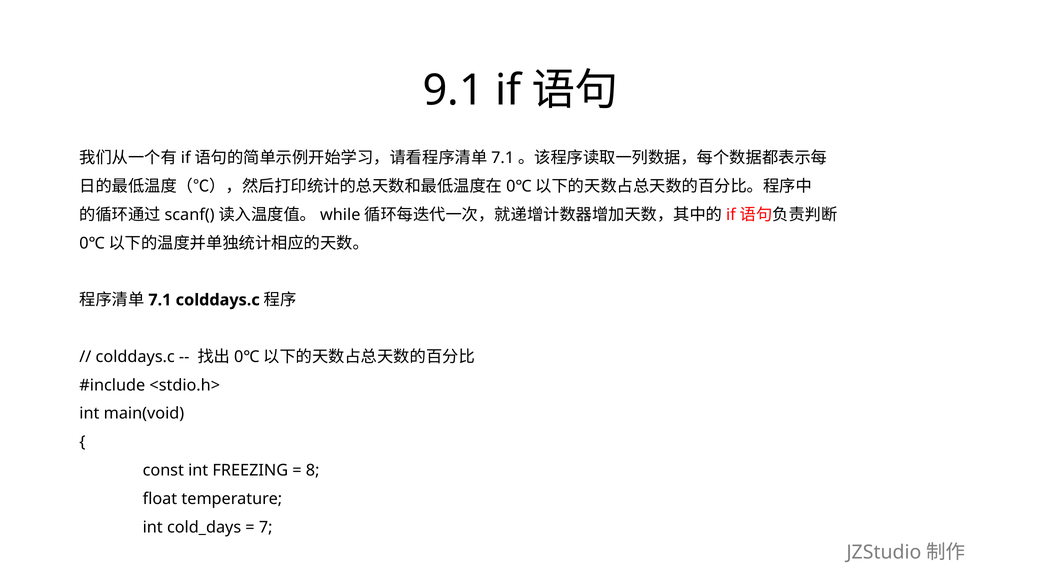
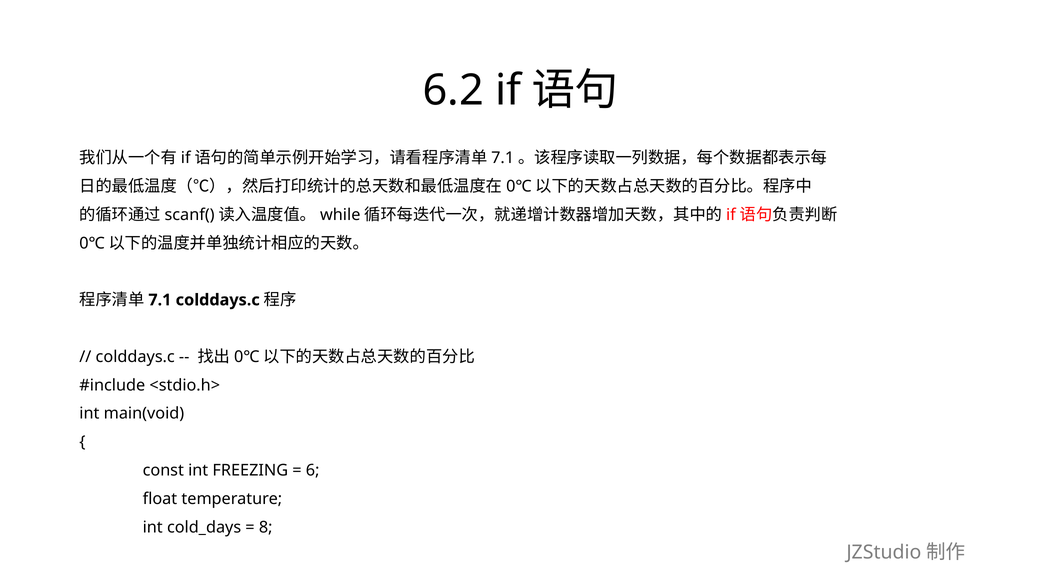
9.1: 9.1 -> 6.2 (453, 90)
8: 8 -> 6 (313, 471)
7: 7 -> 8 (266, 528)
